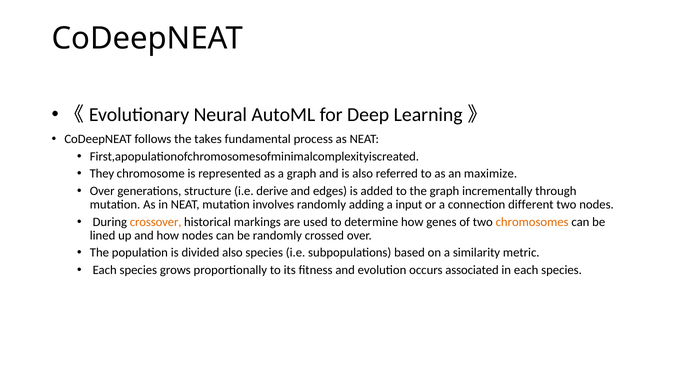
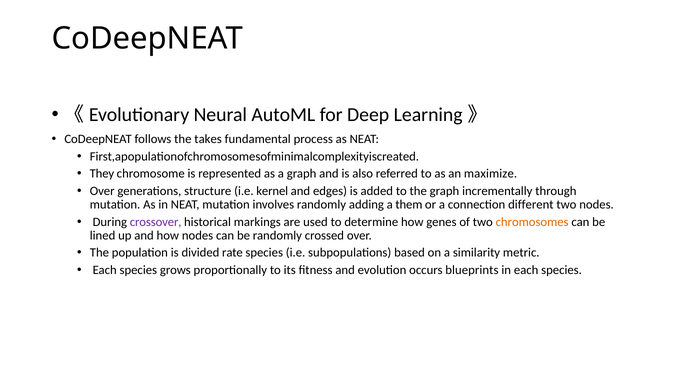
derive: derive -> kernel (272, 191)
input: input -> them (409, 205)
crossover colour: orange -> purple (156, 222)
divided also: also -> rate (232, 253)
associated: associated -> blueprints (472, 270)
